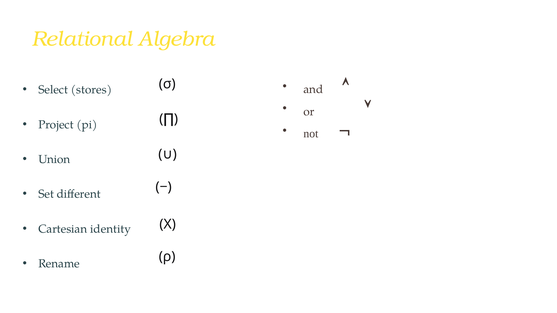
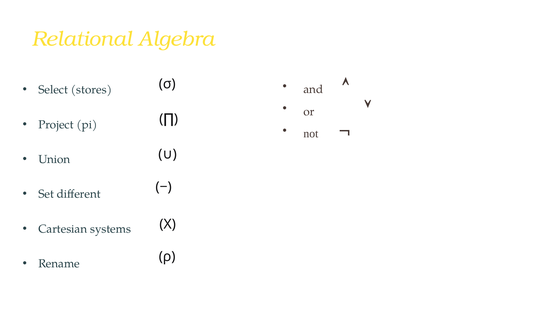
identity: identity -> systems (111, 229)
